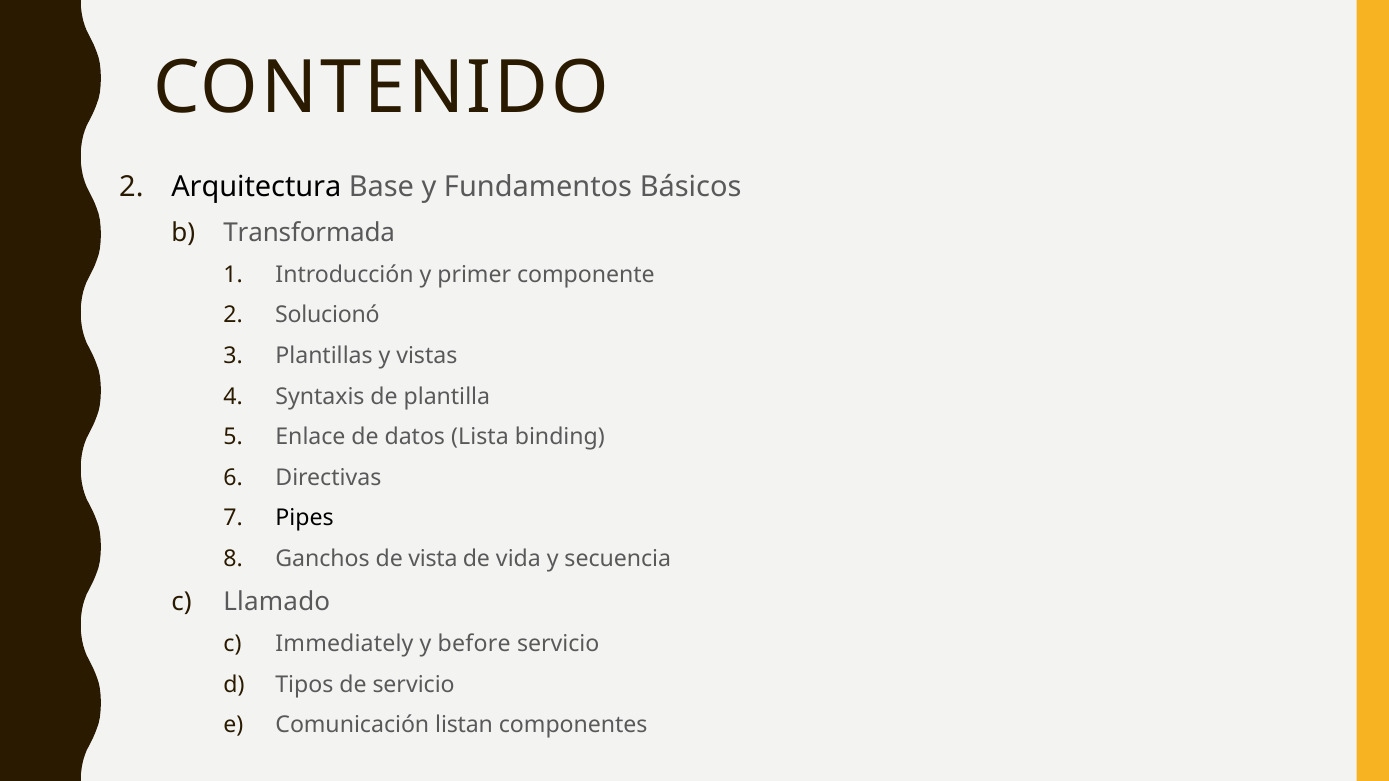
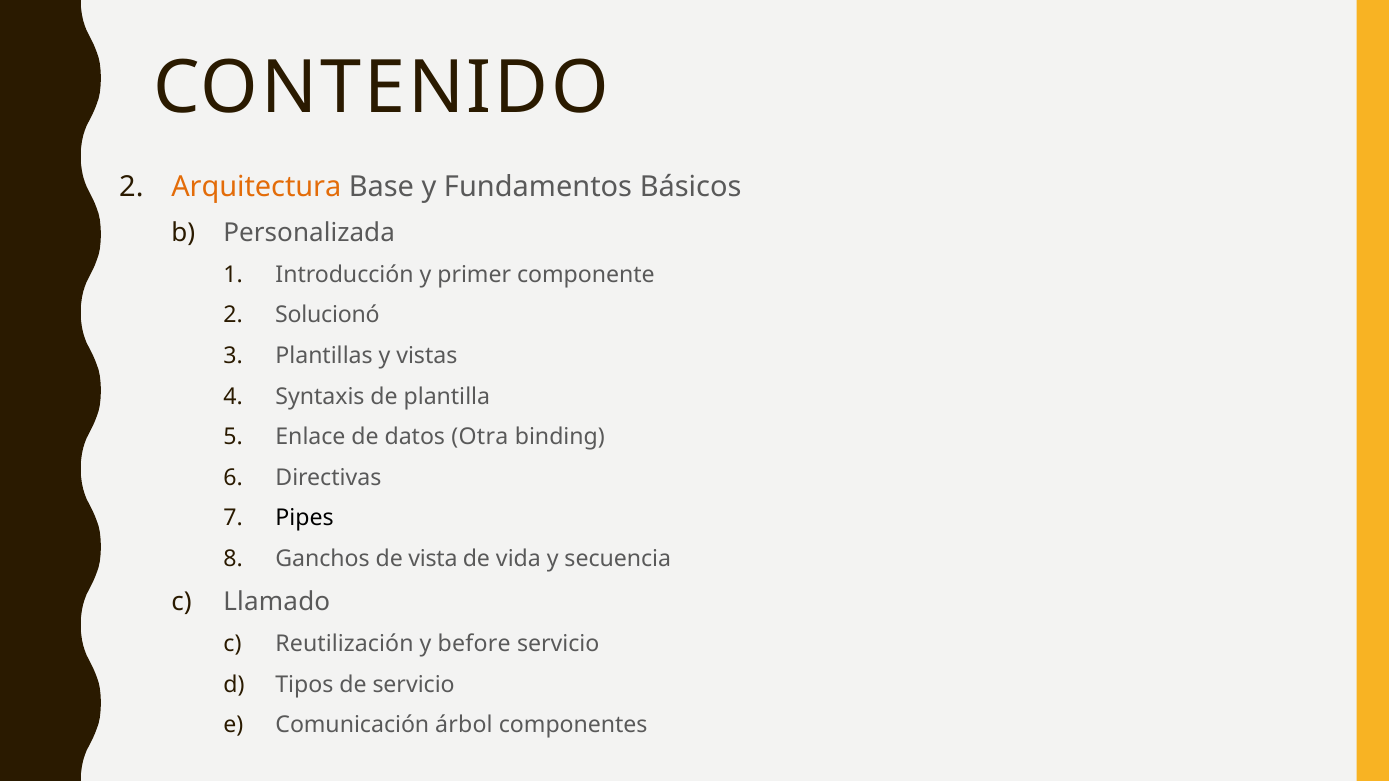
Arquitectura colour: black -> orange (256, 187)
Transformada: Transformada -> Personalizada (309, 233)
Lista: Lista -> Otra (480, 437)
Immediately: Immediately -> Reutilización (345, 644)
listan: listan -> árbol (464, 725)
